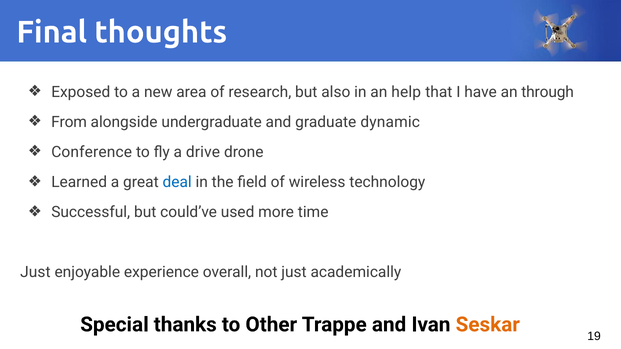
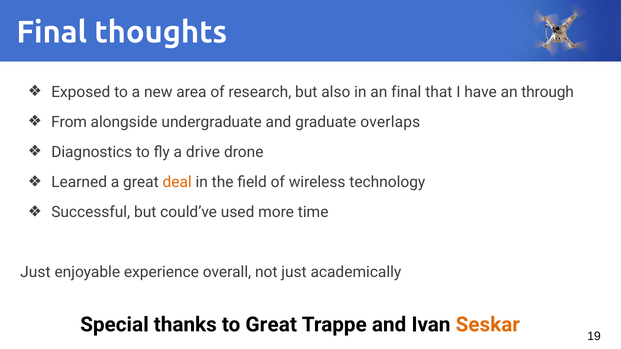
an help: help -> final (406, 92)
dynamic: dynamic -> overlaps (390, 122)
Conference: Conference -> Diagnostics (92, 152)
deal colour: blue -> orange (177, 182)
to Other: Other -> Great (271, 325)
